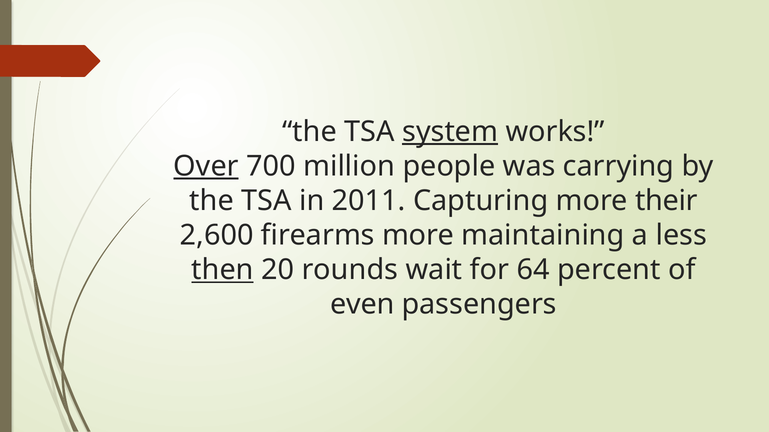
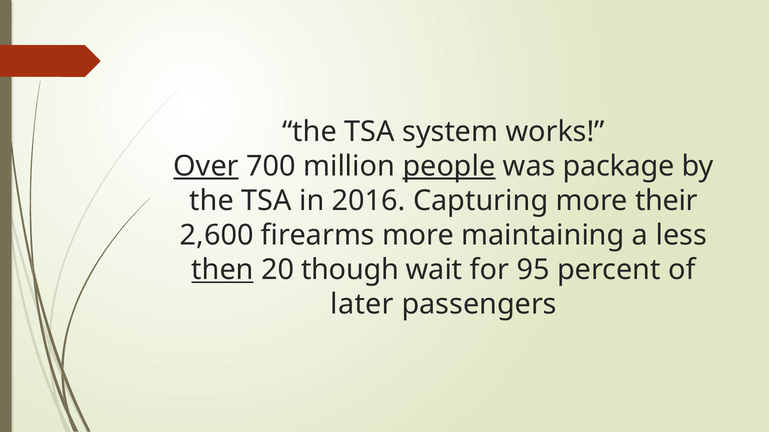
system underline: present -> none (450, 132)
people underline: none -> present (449, 166)
carrying: carrying -> package (619, 166)
2011: 2011 -> 2016 (369, 201)
rounds: rounds -> though (350, 270)
64: 64 -> 95 (533, 270)
even: even -> later (362, 305)
